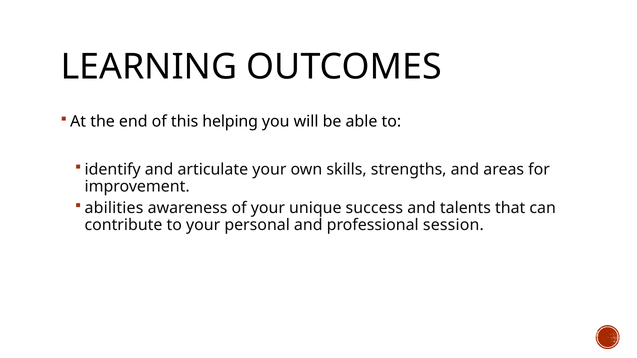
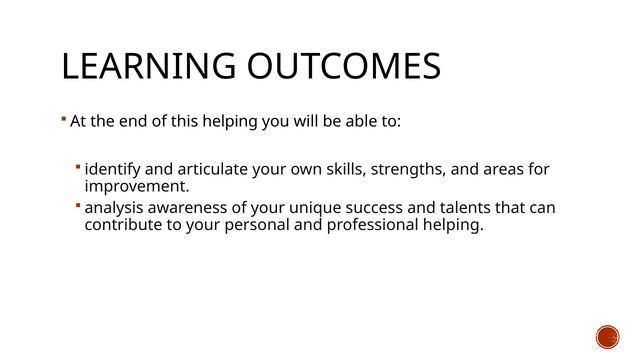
abilities: abilities -> analysis (114, 208)
professional session: session -> helping (453, 225)
